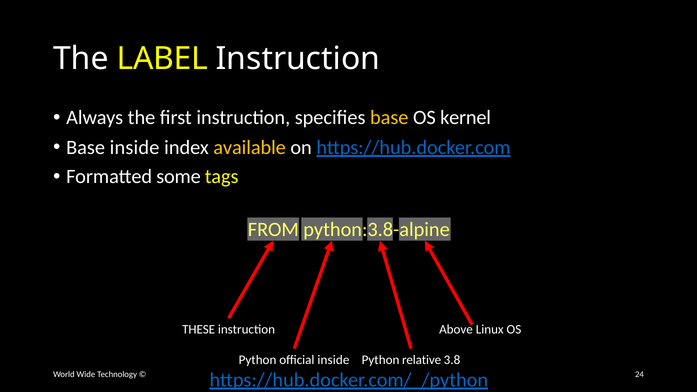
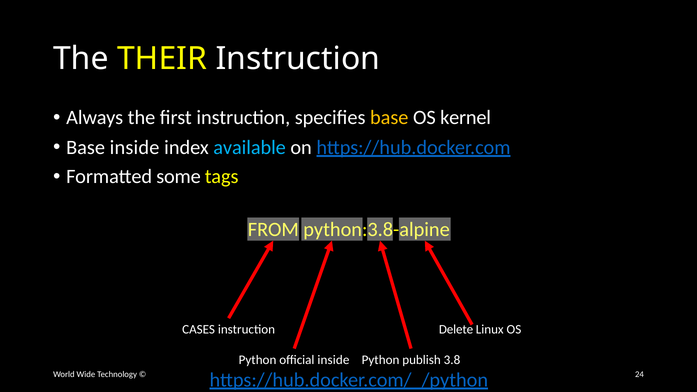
LABEL: LABEL -> THEIR (162, 59)
available colour: yellow -> light blue (250, 147)
THESE: THESE -> CASES (199, 330)
Above: Above -> Delete (456, 330)
relative: relative -> publish (422, 360)
